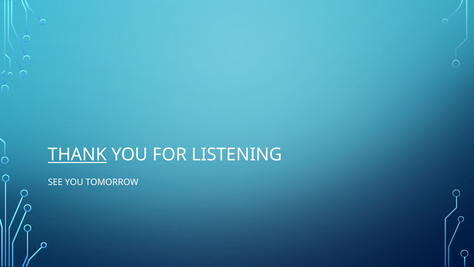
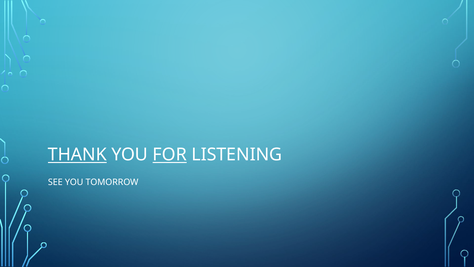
FOR underline: none -> present (170, 155)
